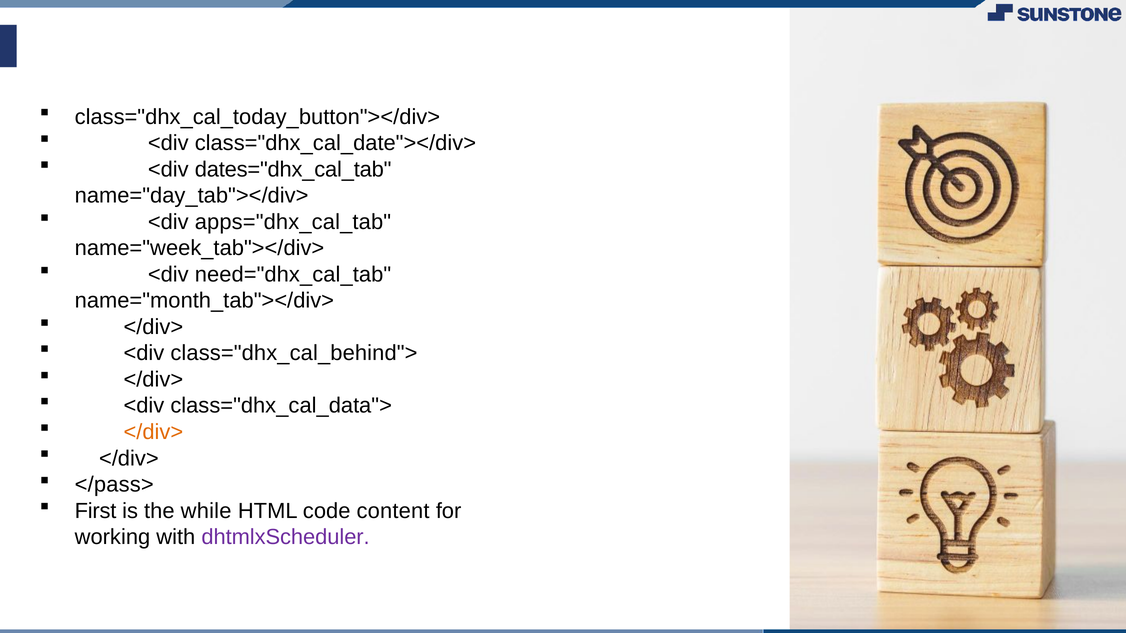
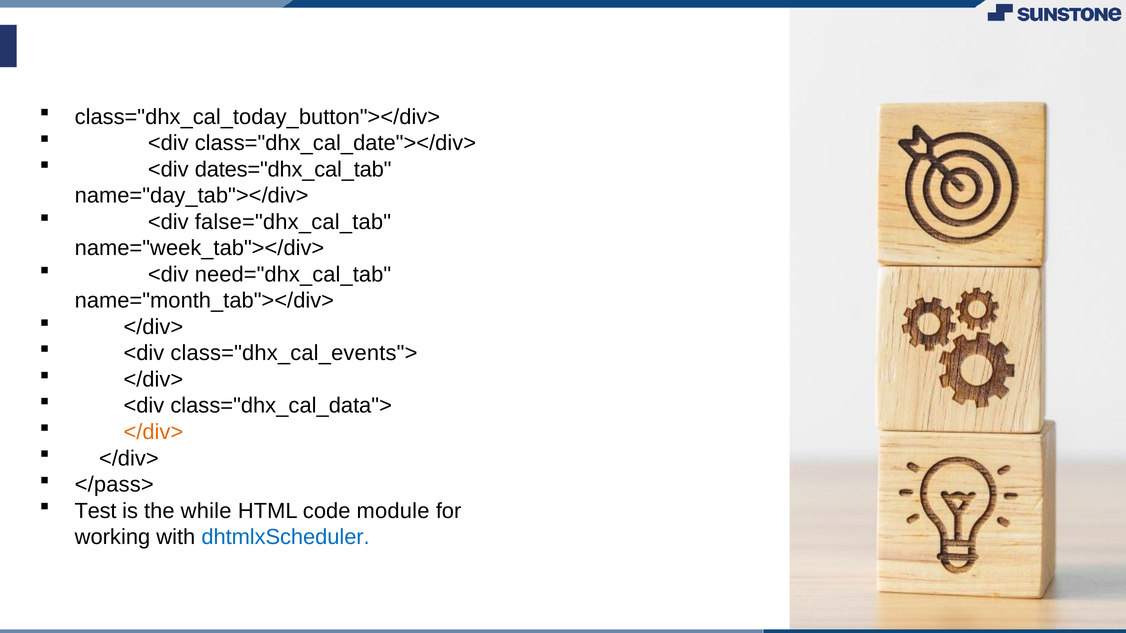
apps="dhx_cal_tab: apps="dhx_cal_tab -> false="dhx_cal_tab (293, 222)
class="dhx_cal_behind">: class="dhx_cal_behind"> -> class="dhx_cal_events"> (294, 353)
First: First -> Test (96, 511)
content: content -> module (393, 511)
dhtmlxScheduler colour: purple -> blue (286, 537)
